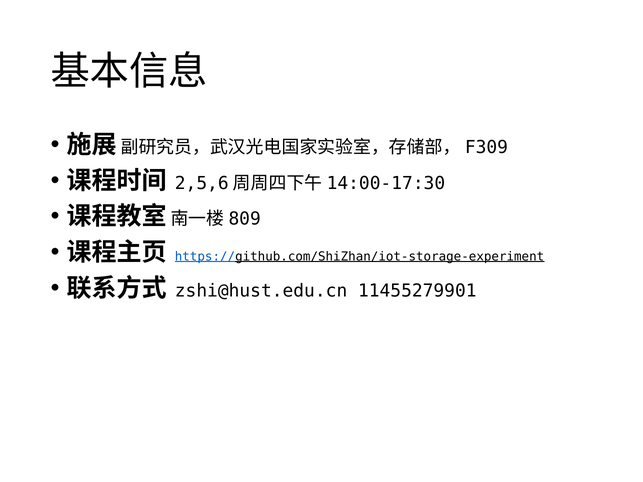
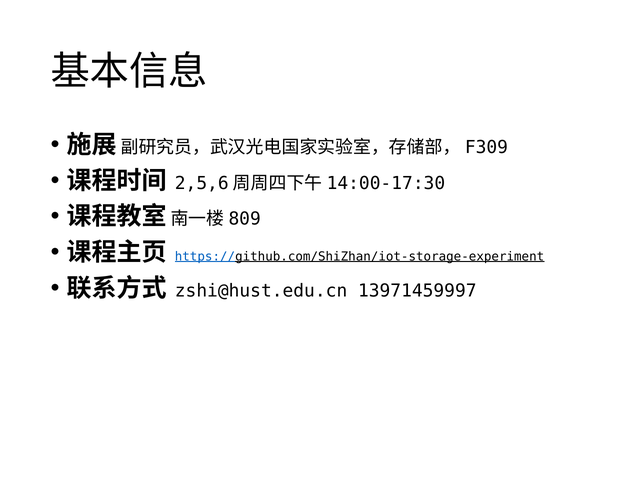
11455279901: 11455279901 -> 13971459997 (417, 291)
